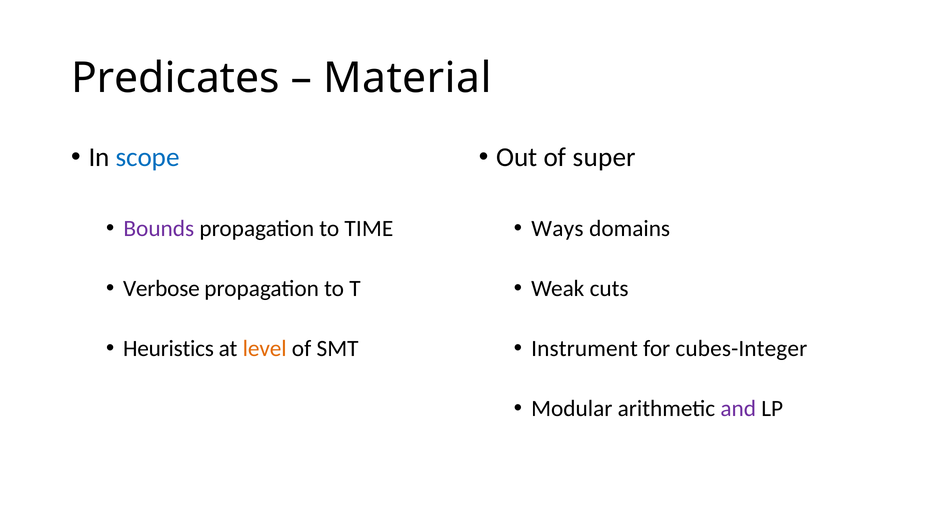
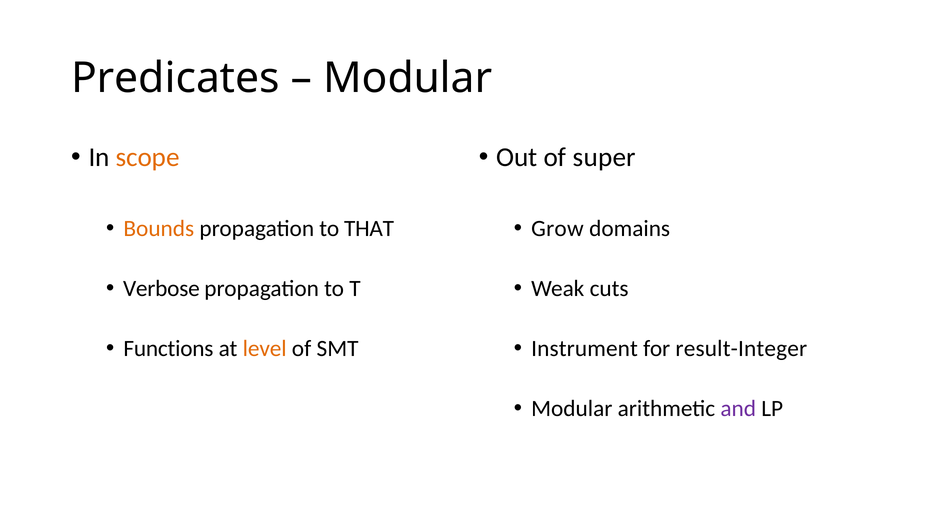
Material: Material -> Modular (408, 78)
scope colour: blue -> orange (148, 158)
Bounds colour: purple -> orange (159, 229)
TIME: TIME -> THAT (369, 229)
Ways: Ways -> Grow (557, 229)
Heuristics: Heuristics -> Functions (168, 349)
cubes-Integer: cubes-Integer -> result-Integer (741, 349)
